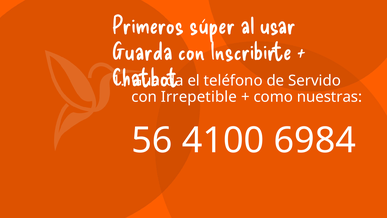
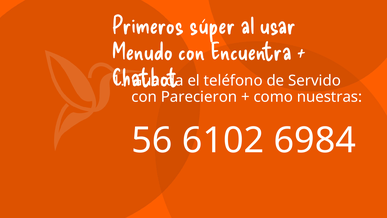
Guarda: Guarda -> Menudo (142, 52)
Inscribirte: Inscribirte -> Encuentra (251, 52)
Irrepetible: Irrepetible -> Parecieron (199, 97)
4100: 4100 -> 6102 (223, 140)
